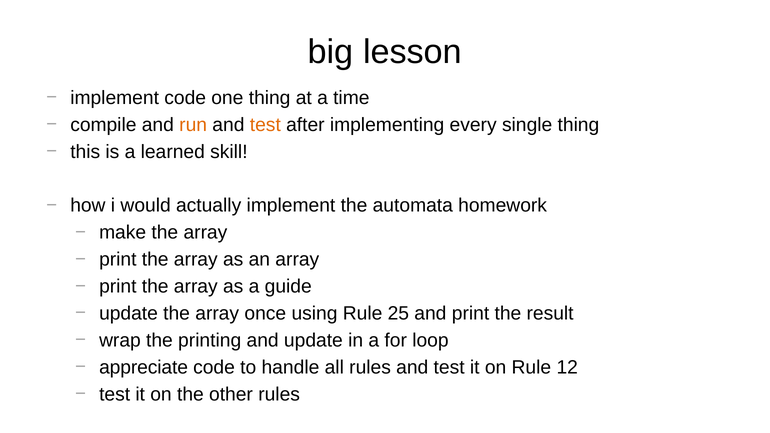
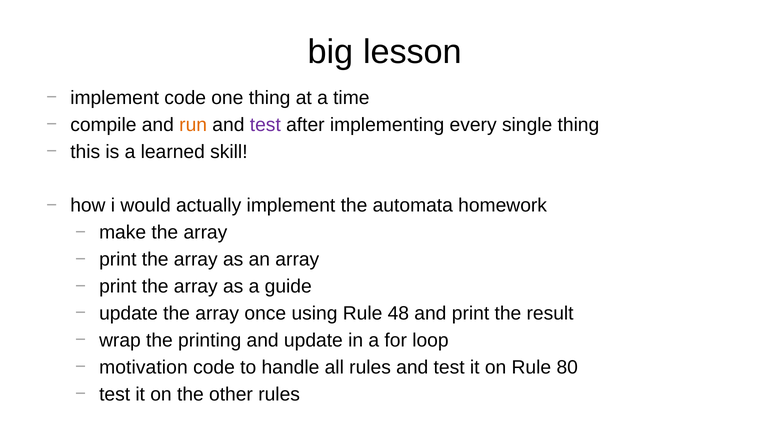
test colour: orange -> purple (265, 125)
25: 25 -> 48 (398, 313)
appreciate: appreciate -> motivation (143, 367)
12: 12 -> 80 (567, 367)
